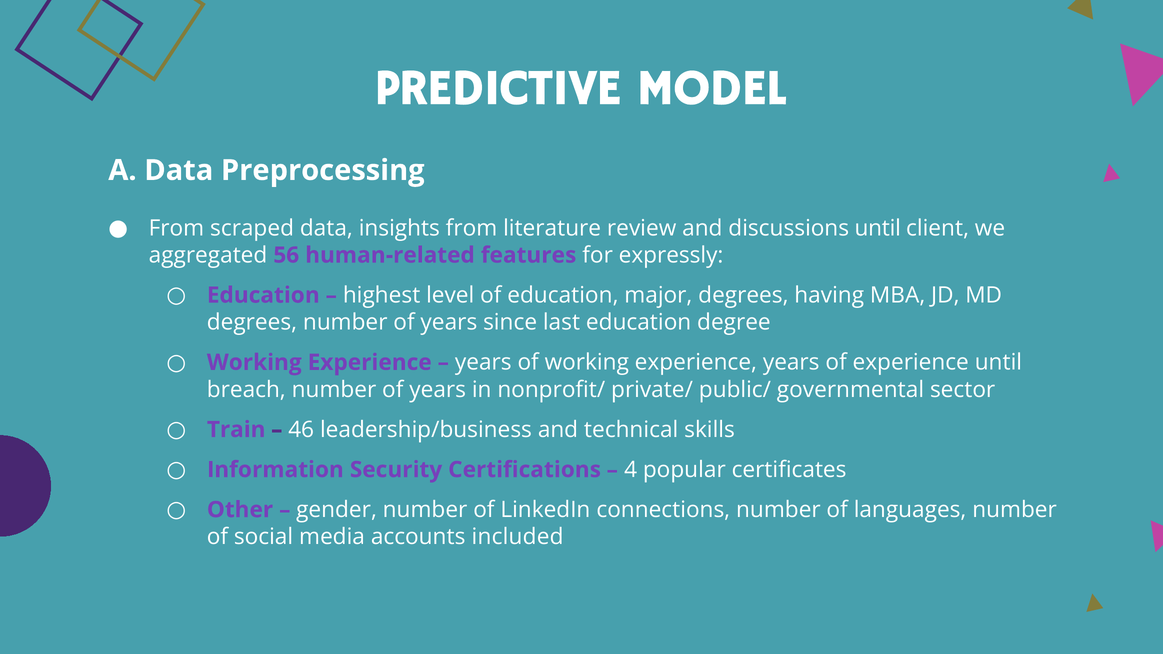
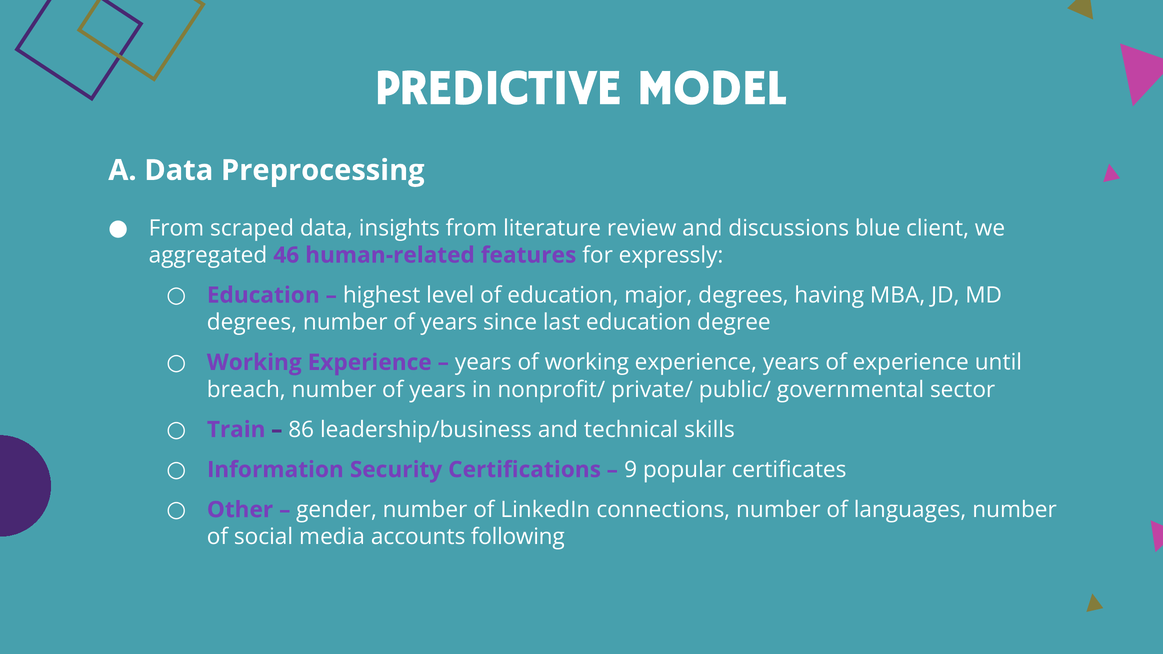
discussions until: until -> blue (878, 228)
56: 56 -> 46 (286, 255)
46: 46 -> 86 (301, 430)
4: 4 -> 9 (631, 470)
included: included -> following (518, 537)
